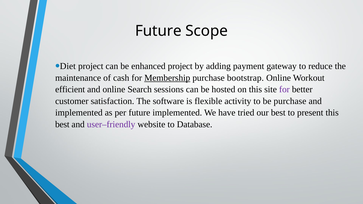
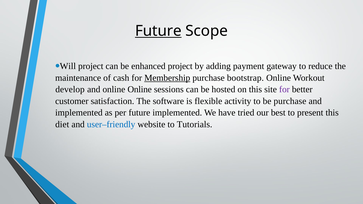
Future underline: none -> present (158, 31)
Diet: Diet -> Will (68, 66)
efficient: efficient -> develop (70, 89)
online Search: Search -> Online (140, 89)
best: best -> diet (62, 124)
user–friendly colour: purple -> blue (111, 124)
Database: Database -> Tutorials (195, 124)
